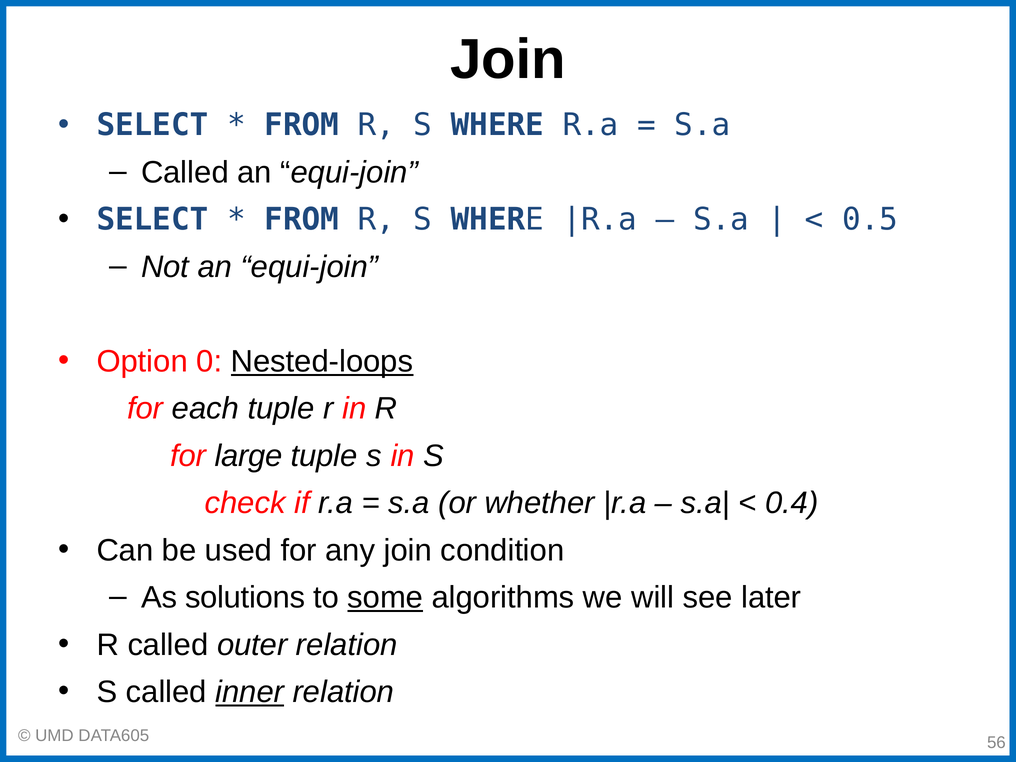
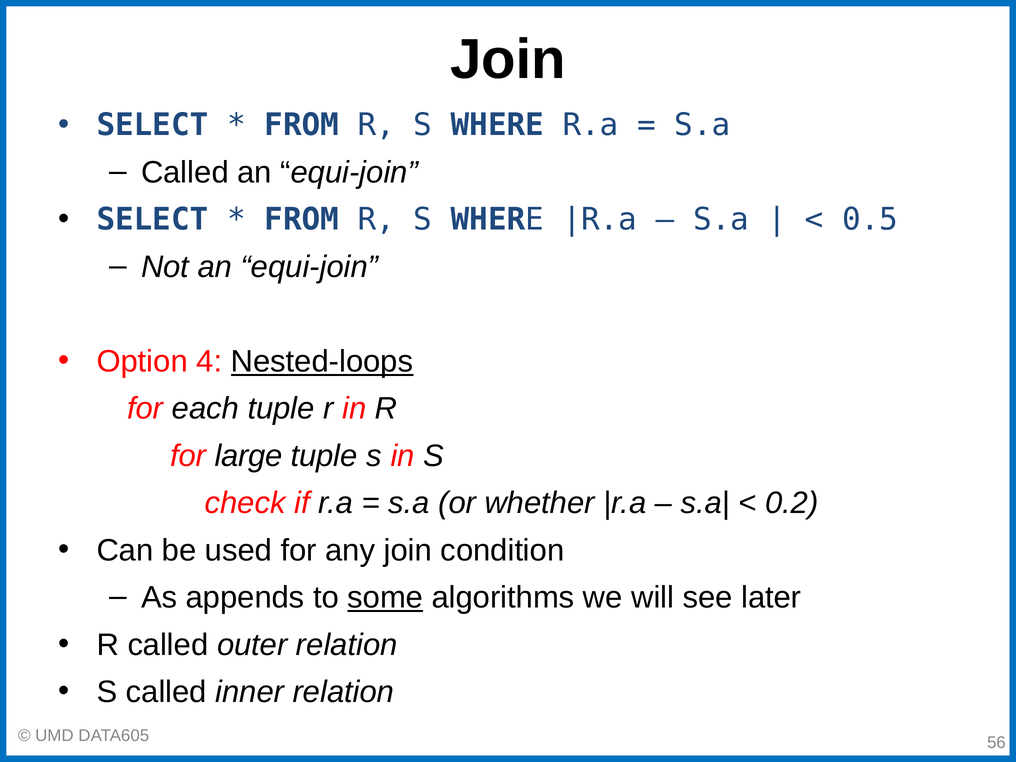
0: 0 -> 4 (209, 361)
0.4: 0.4 -> 0.2 (792, 503)
solutions: solutions -> appends (245, 598)
inner underline: present -> none (250, 692)
